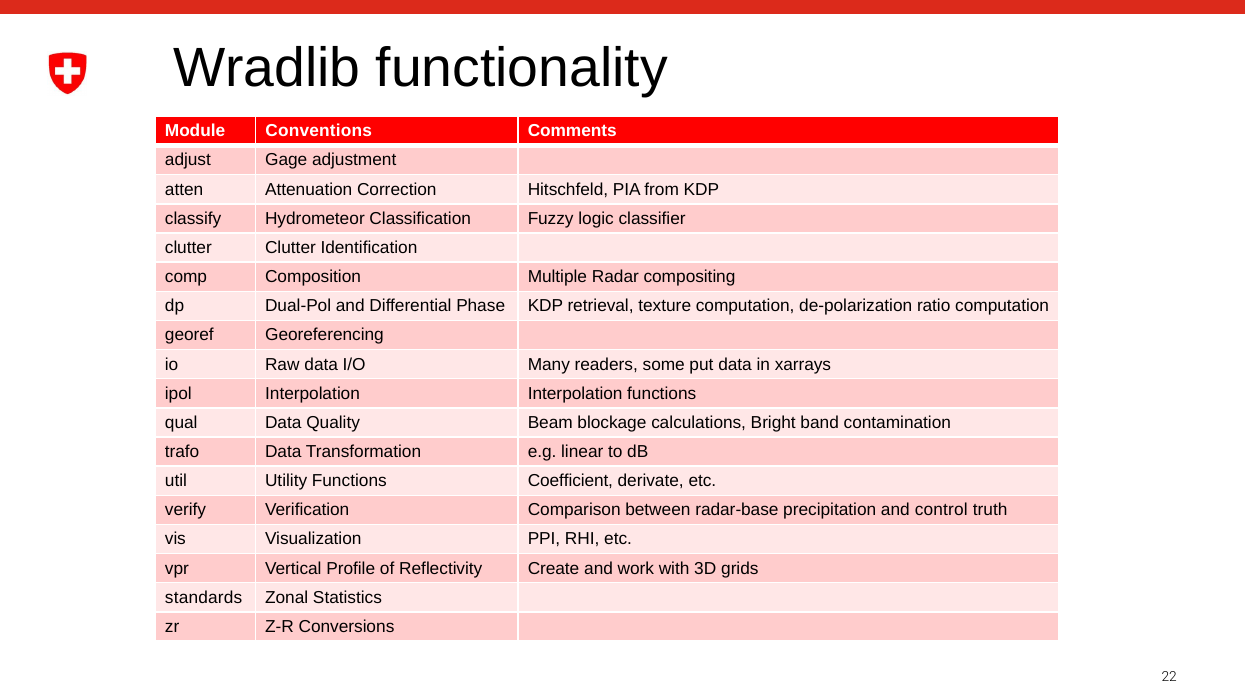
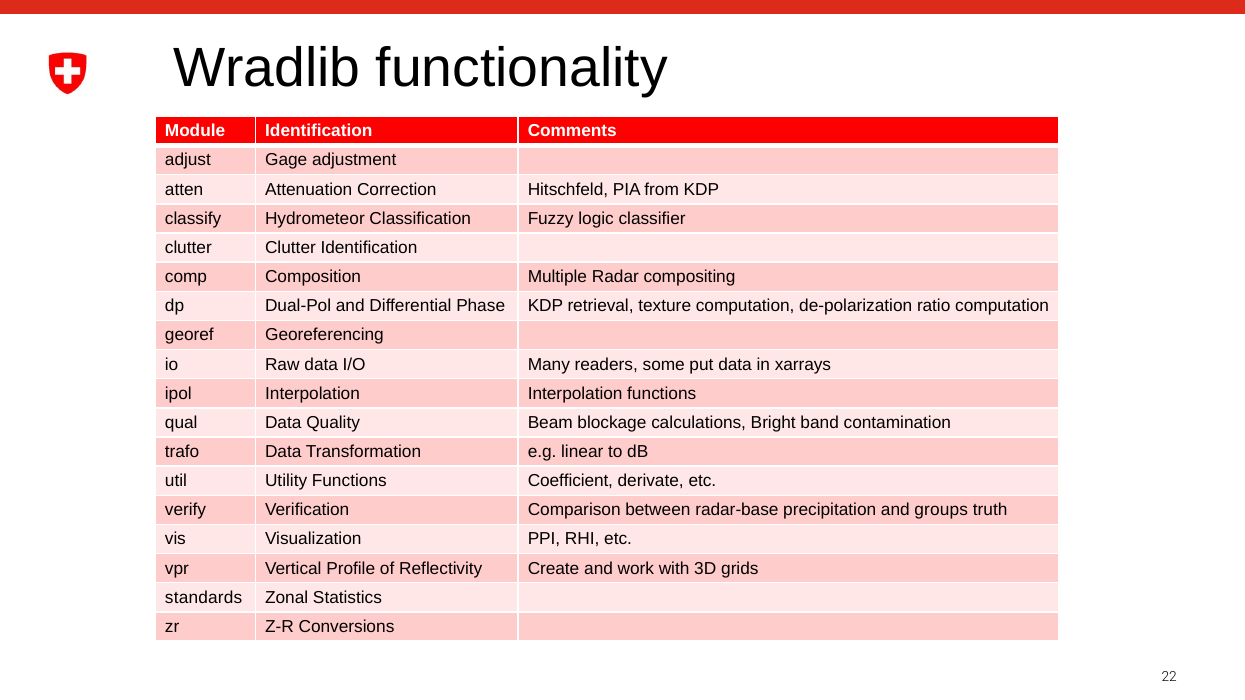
Module Conventions: Conventions -> Identification (319, 131)
control: control -> groups (941, 510)
